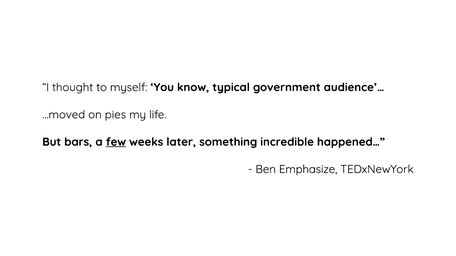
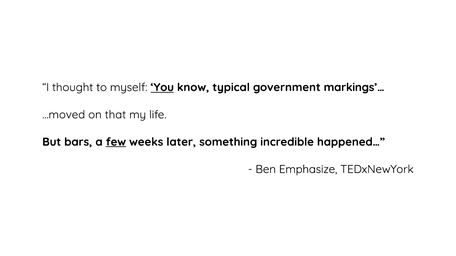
You underline: none -> present (162, 87)
audience’…: audience’… -> markings’… (354, 87)
pies: pies -> that (115, 115)
